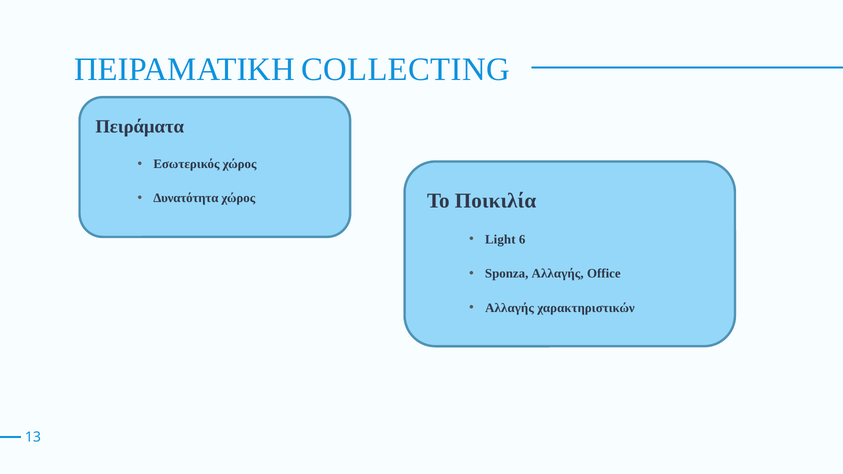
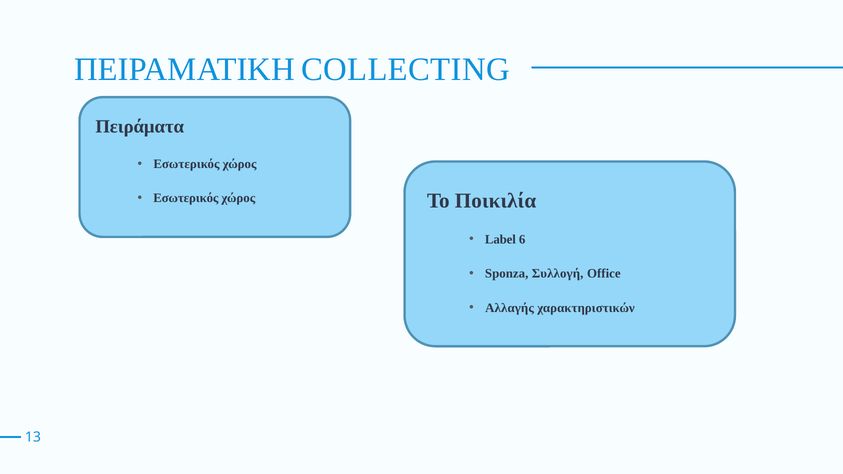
Δυνατότητα: Δυνατότητα -> Εσωτερικός (186, 198)
Light: Light -> Label (500, 240)
Sponza Αλλαγής: Αλλαγής -> Συλλογή (558, 274)
